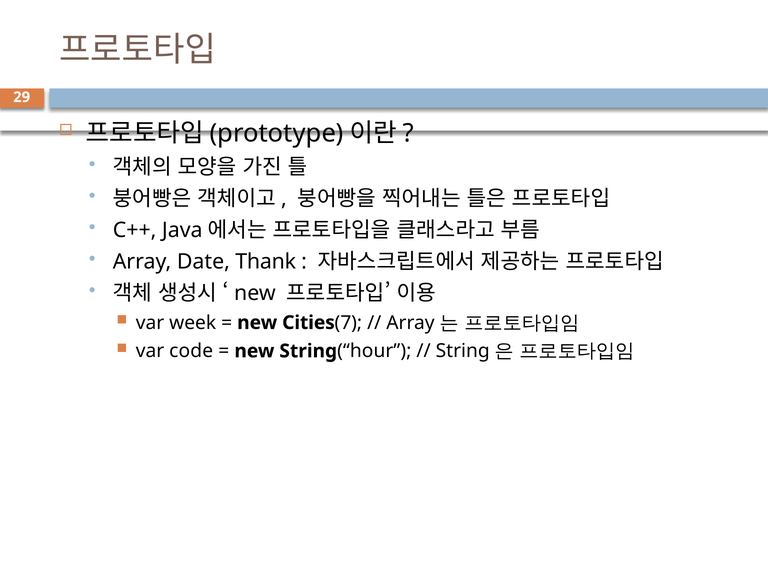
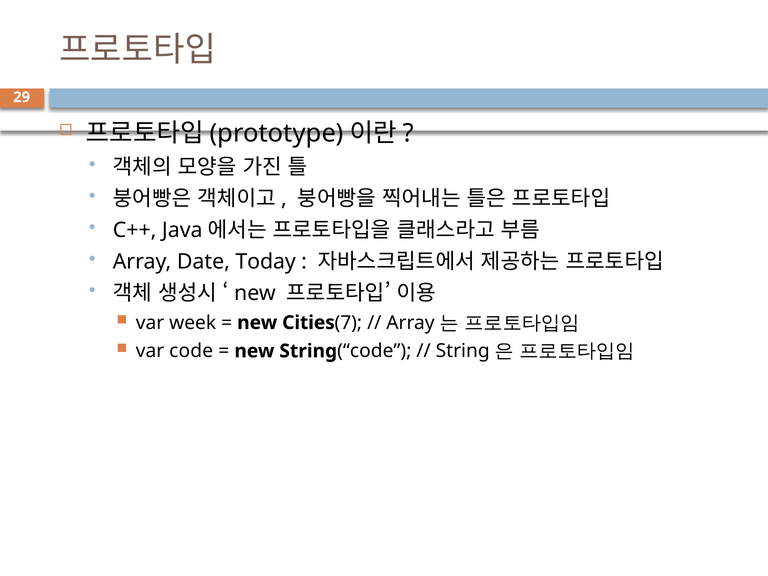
Thank: Thank -> Today (266, 262)
String hour: hour -> code (374, 351)
